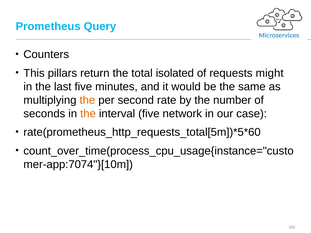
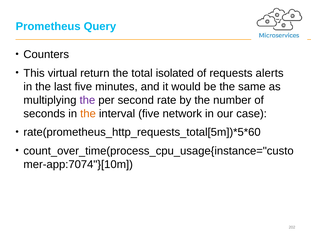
pillars: pillars -> virtual (62, 73)
might: might -> alerts (270, 73)
the colour: orange -> purple (87, 100)
